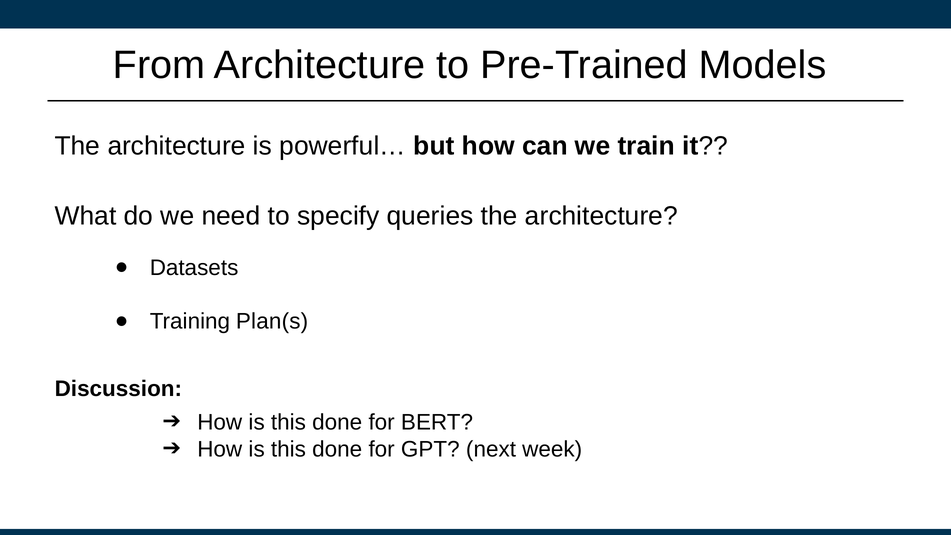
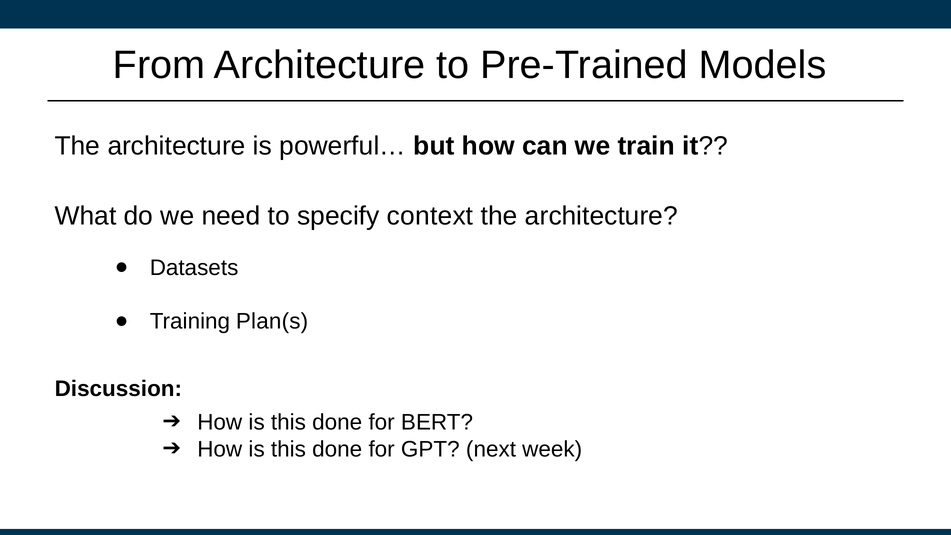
queries: queries -> context (430, 216)
